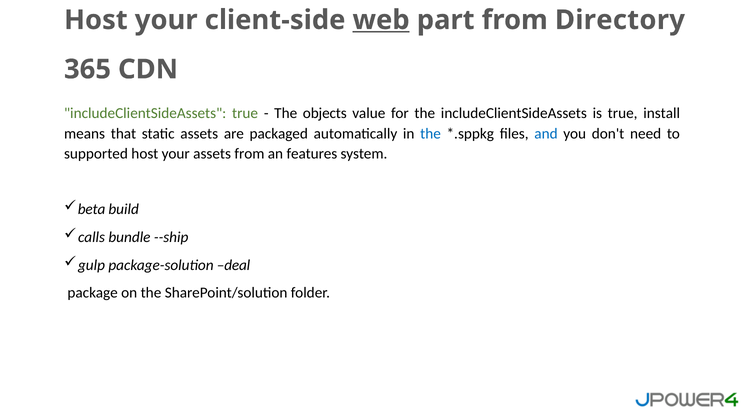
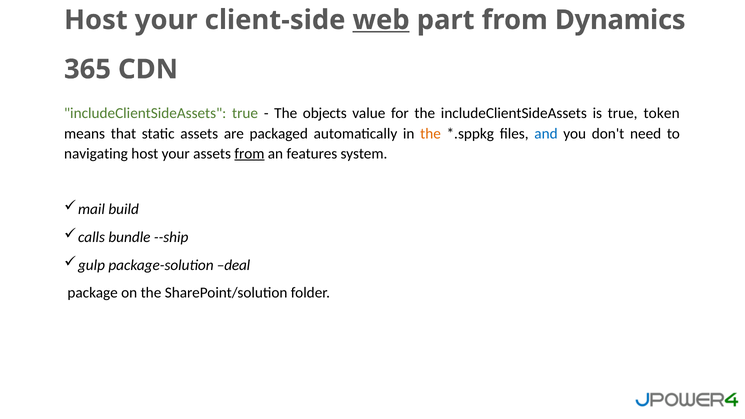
Directory: Directory -> Dynamics (620, 20)
install: install -> token (662, 113)
the colour: blue -> orange (431, 133)
supported: supported -> navigating (96, 154)
from underline: none -> present (249, 154)
beta: beta -> mail (91, 209)
